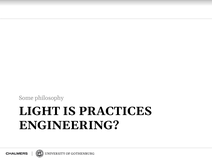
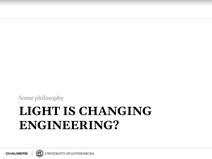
PRACTICES: PRACTICES -> CHANGING (115, 111)
